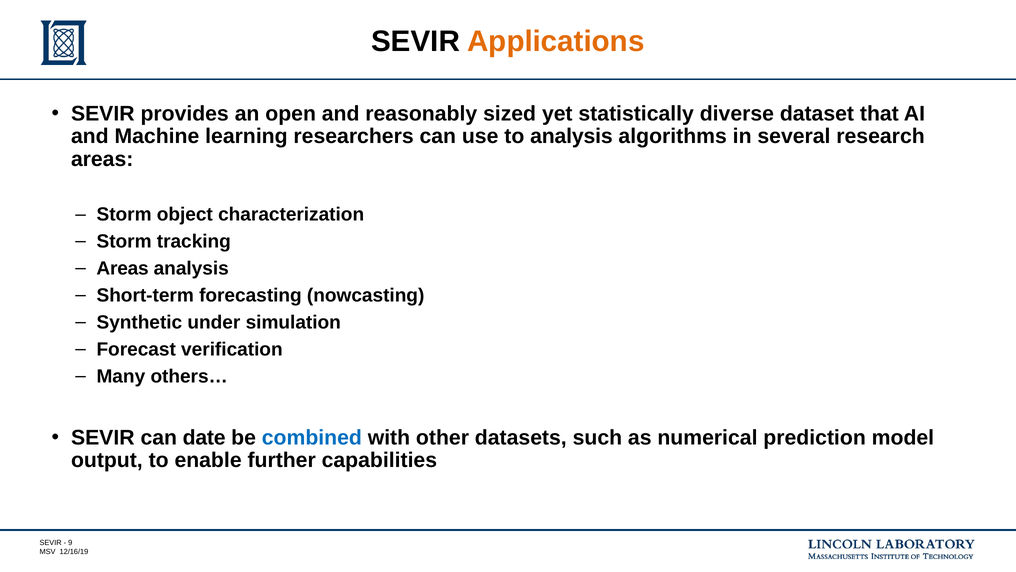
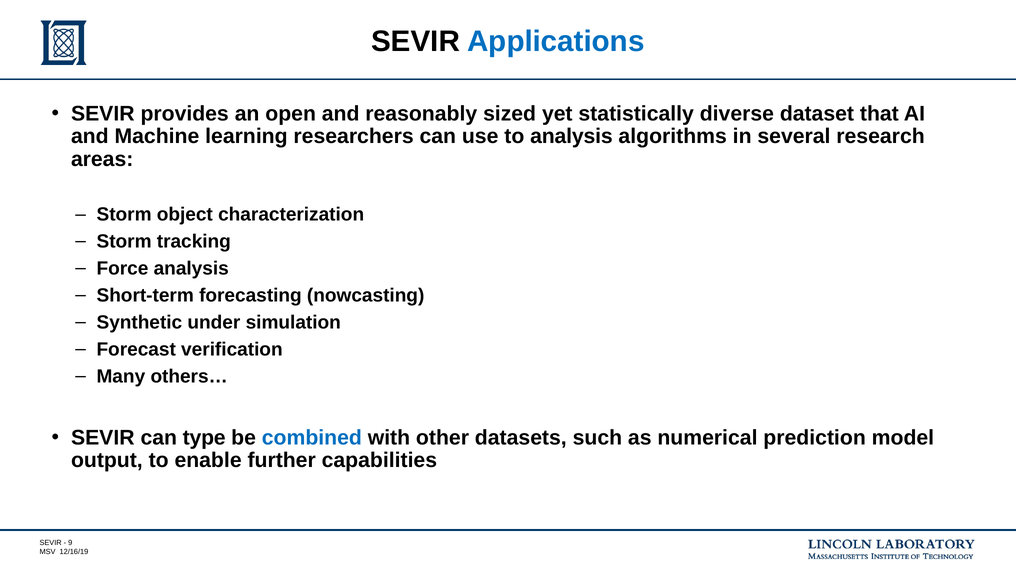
Applications colour: orange -> blue (556, 42)
Areas: Areas -> Force (122, 268)
date: date -> type (204, 437)
